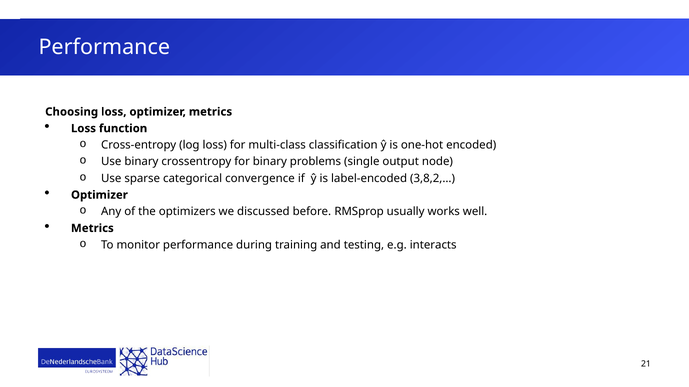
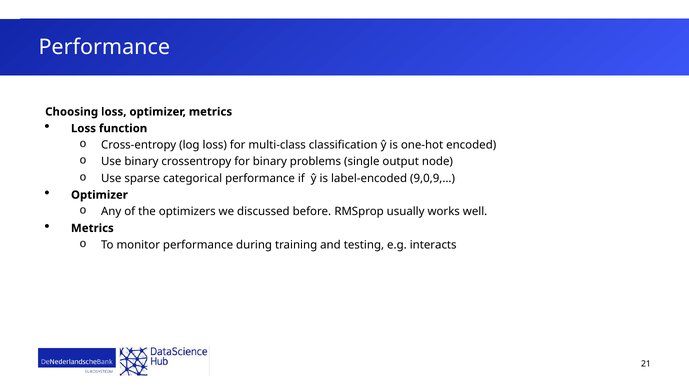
categorical convergence: convergence -> performance (260, 179)
3,8,2,…: 3,8,2,… -> 9,0,9,… (433, 179)
